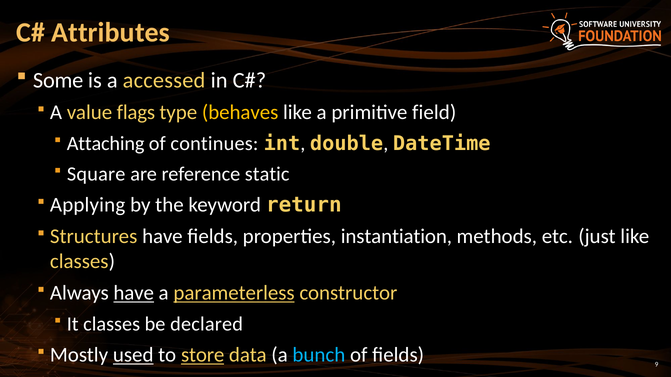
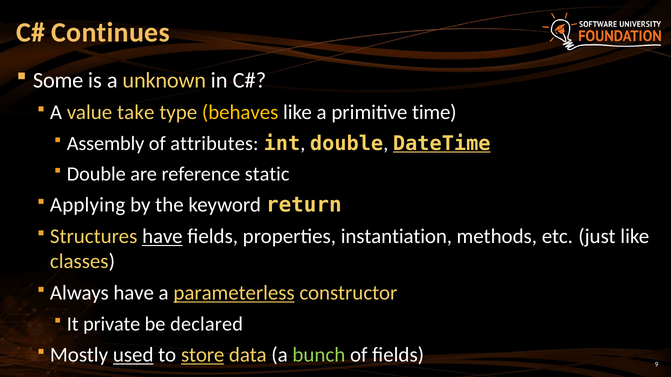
Attributes: Attributes -> Continues (111, 33)
accessed: accessed -> unknown (164, 80)
flags: flags -> take (136, 113)
field: field -> time (434, 113)
Attaching: Attaching -> Assembly (106, 144)
continues: continues -> attributes (214, 144)
DateTime underline: none -> present (442, 144)
Square: Square -> Double (96, 174)
have underline: none -> present (162, 237)
have underline: present -> none (134, 293)
It classes: classes -> private (112, 324)
bunch colour: light blue -> light green (319, 356)
